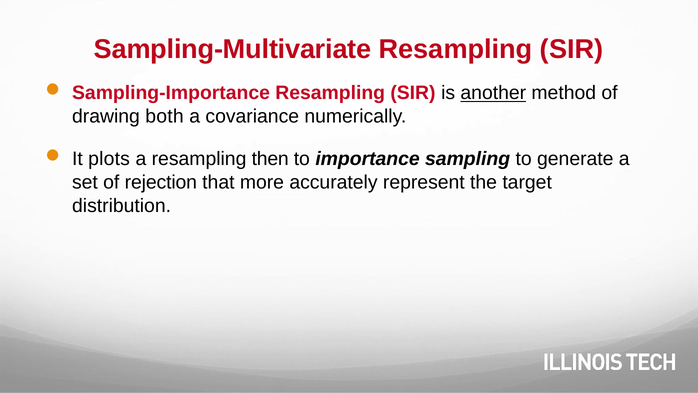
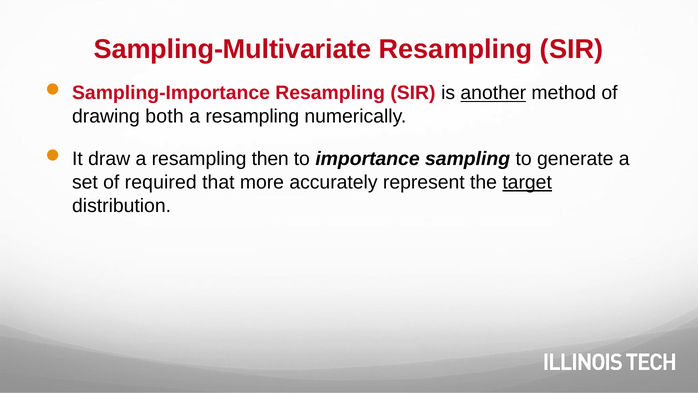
covariance: covariance -> resampling (252, 116)
plots: plots -> draw (109, 159)
rejection: rejection -> required (161, 182)
target underline: none -> present (527, 182)
